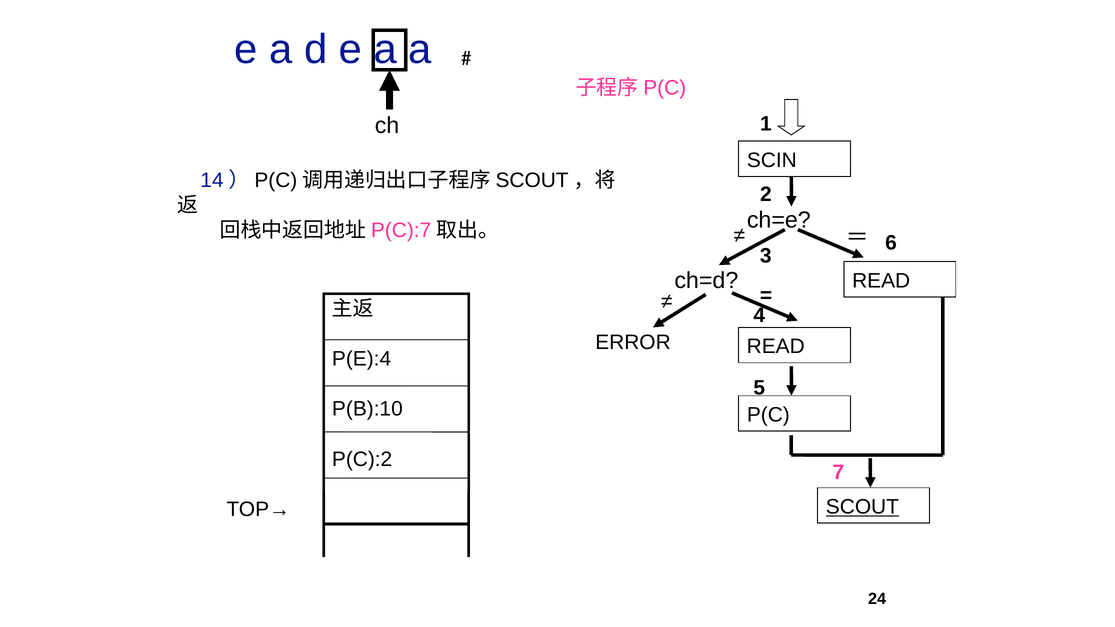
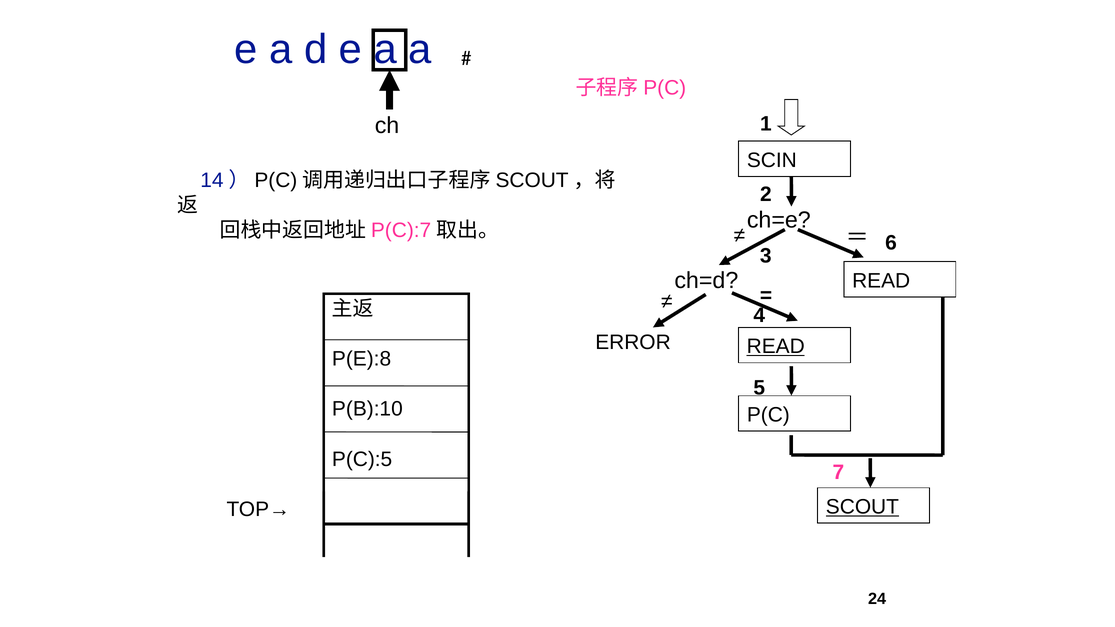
READ underline: none -> present (776, 347)
P(E):4: P(E):4 -> P(E):8 (362, 359)
P(C):2: P(C):2 -> P(C):5 (362, 459)
